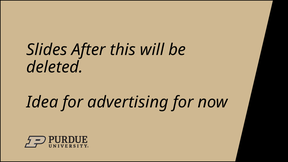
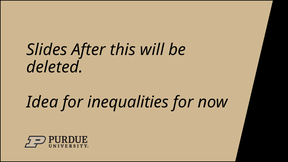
advertising: advertising -> inequalities (128, 102)
